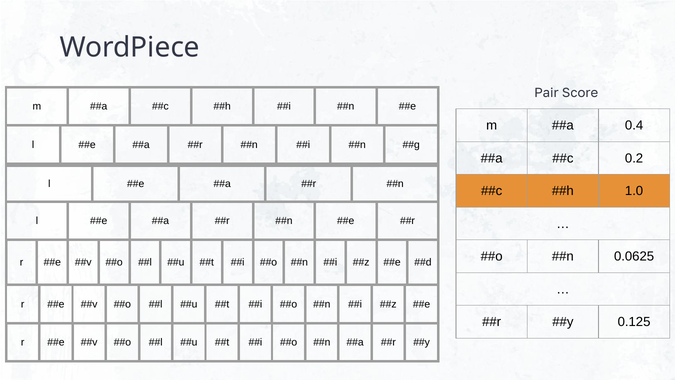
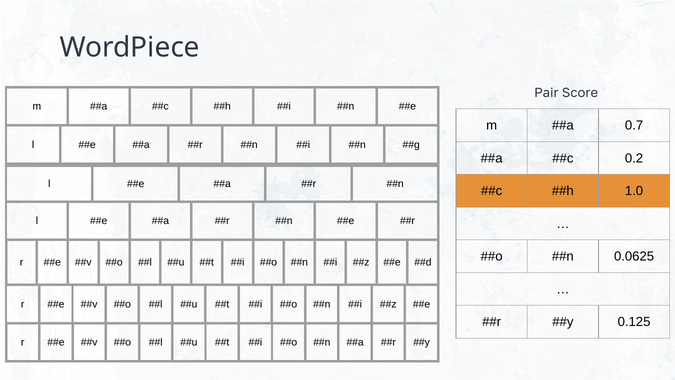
0.4: 0.4 -> 0.7 (634, 125)
